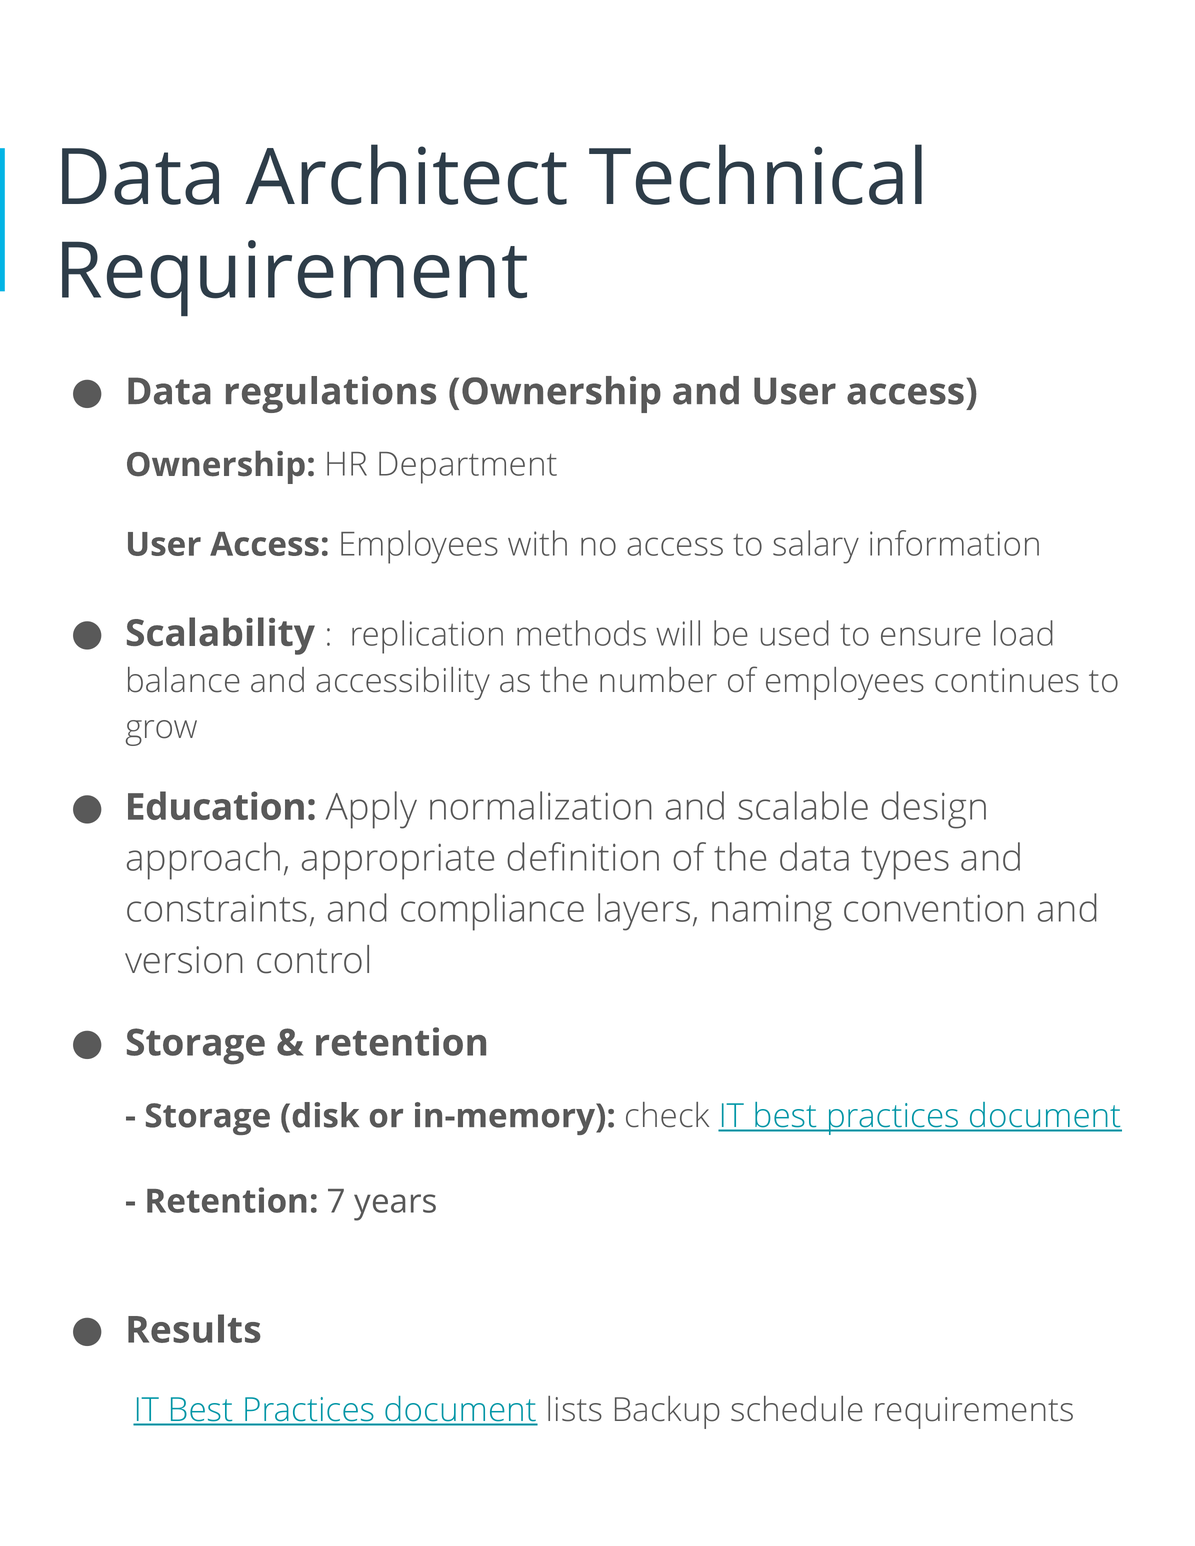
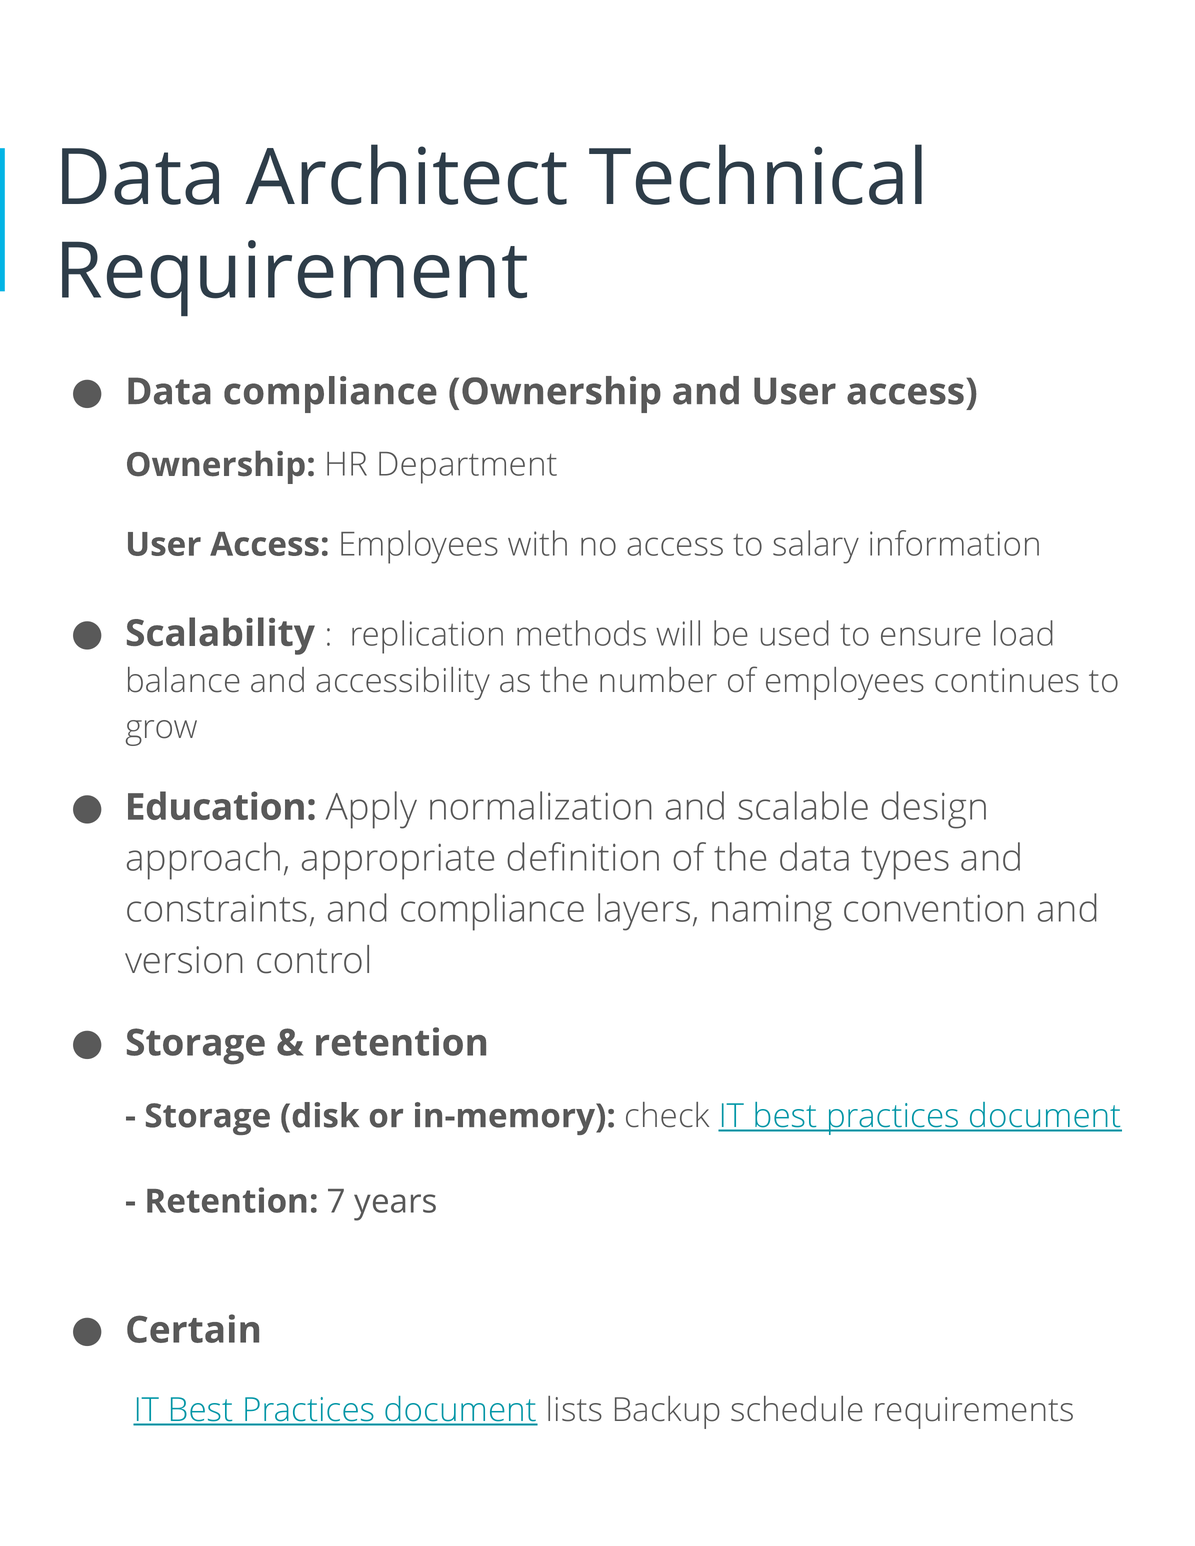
Data regulations: regulations -> compliance (330, 392)
Results: Results -> Certain (194, 1331)
